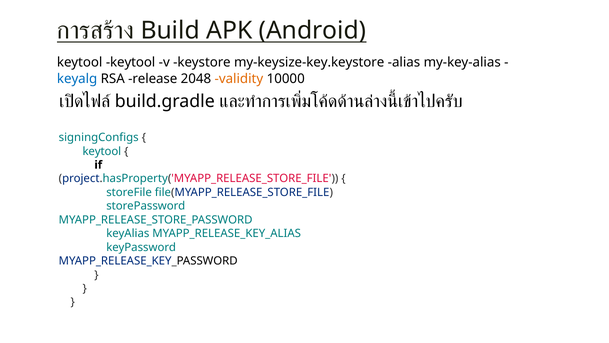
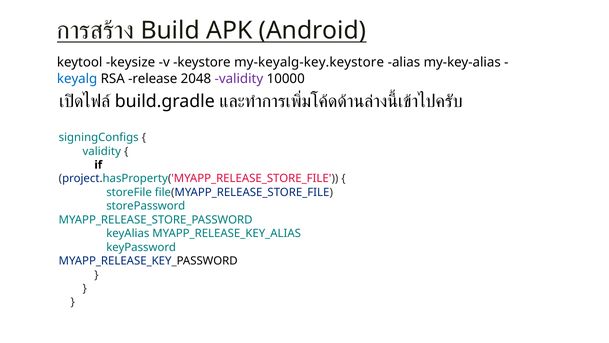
keytool keytool: keytool -> keysize (131, 63)
my-keysize-key.keystore: my-keysize-key.keystore -> my-keyalg-key.keystore (309, 63)
validity colour: orange -> purple (239, 79)
keytool: keytool -> validity (102, 151)
